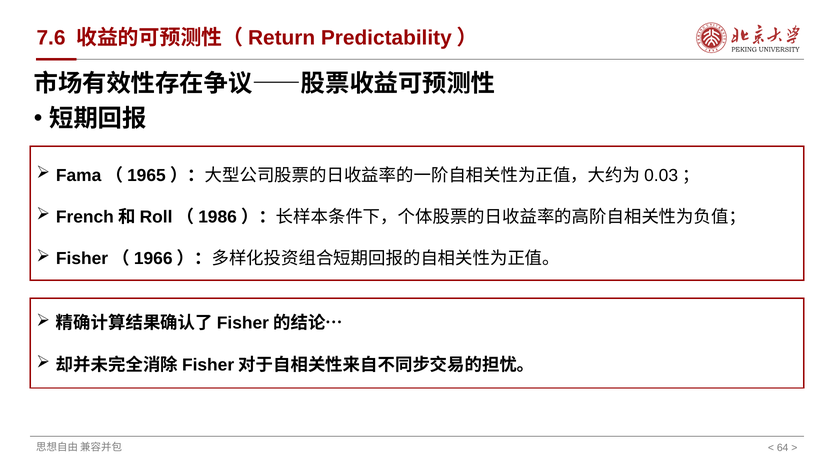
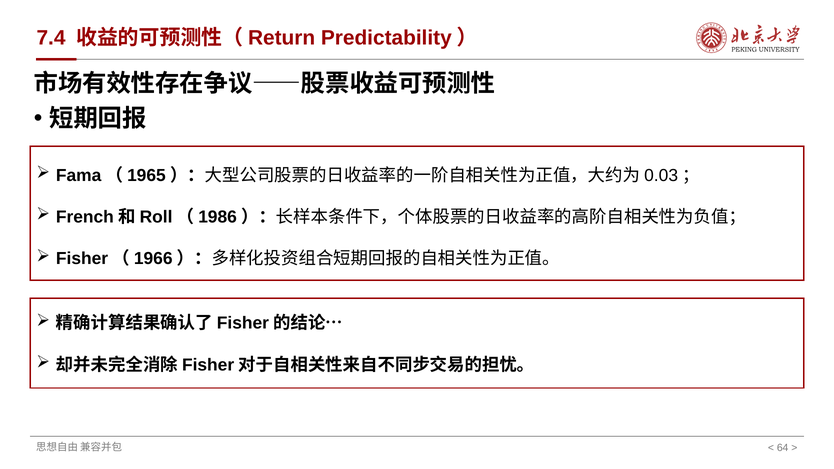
7.6: 7.6 -> 7.4 (51, 38)
